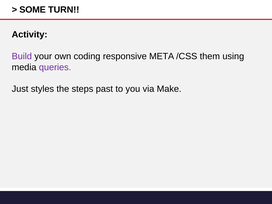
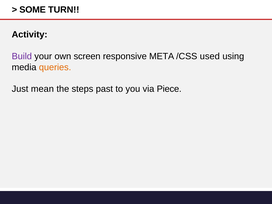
coding: coding -> screen (87, 56)
them: them -> used (210, 56)
queries colour: purple -> orange (55, 67)
styles: styles -> mean (42, 89)
Make: Make -> Piece (169, 89)
